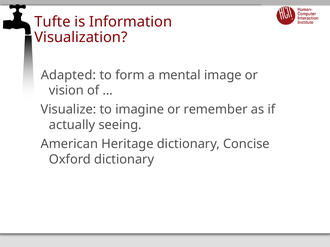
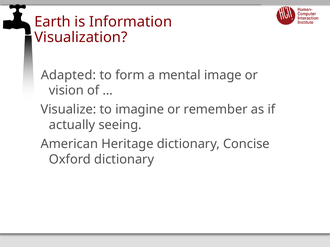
Tufte: Tufte -> Earth (53, 22)
